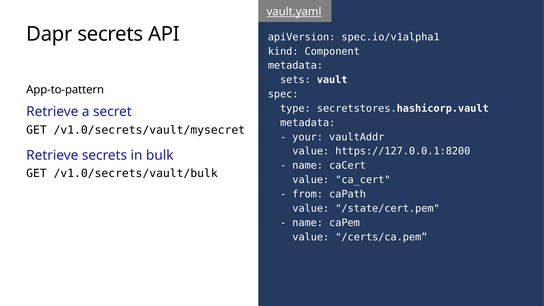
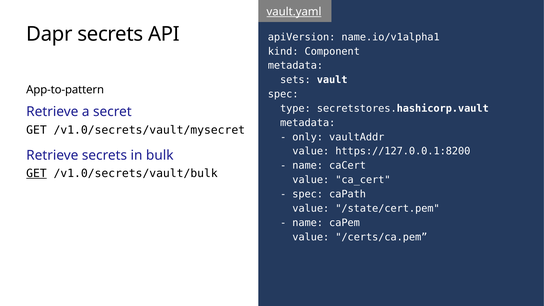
spec.io/v1alpha1: spec.io/v1alpha1 -> name.io/v1alpha1 (391, 37)
your: your -> only (308, 137)
GET underline: none -> present (36, 174)
from: from -> spec (308, 194)
